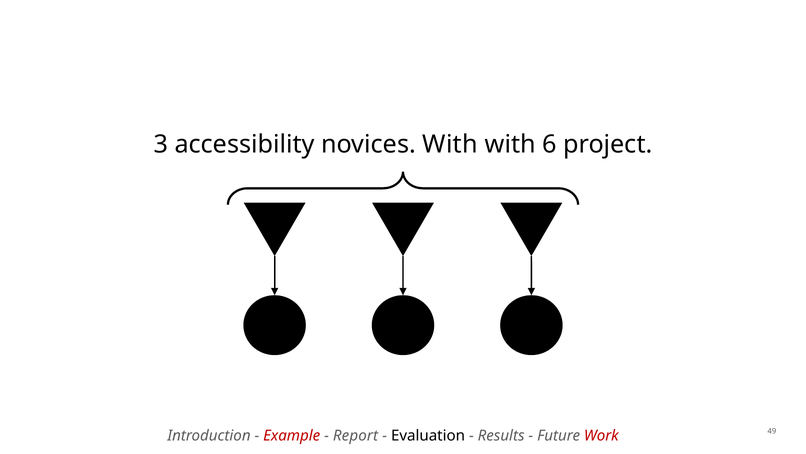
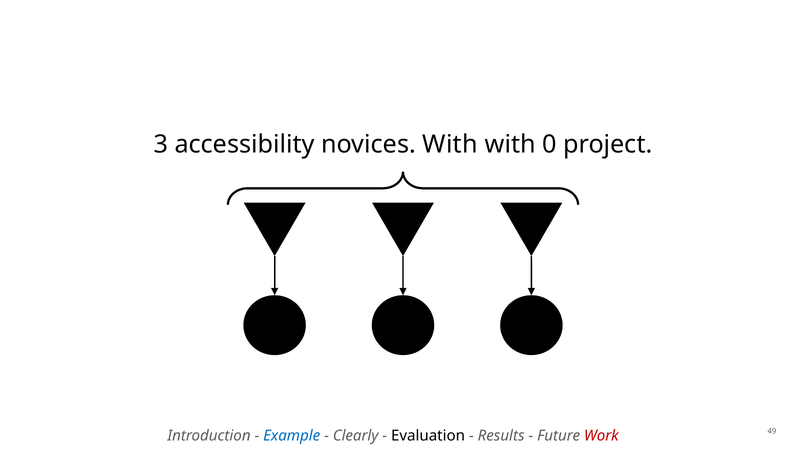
6: 6 -> 0 (549, 144)
Example colour: red -> blue (292, 435)
Report: Report -> Clearly (356, 435)
